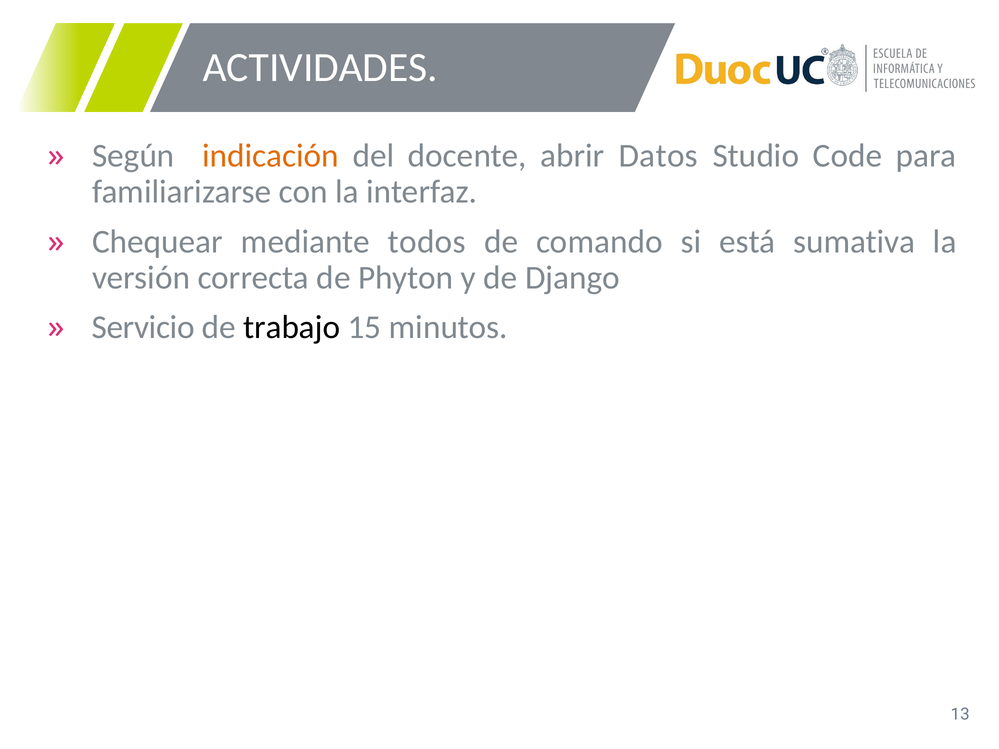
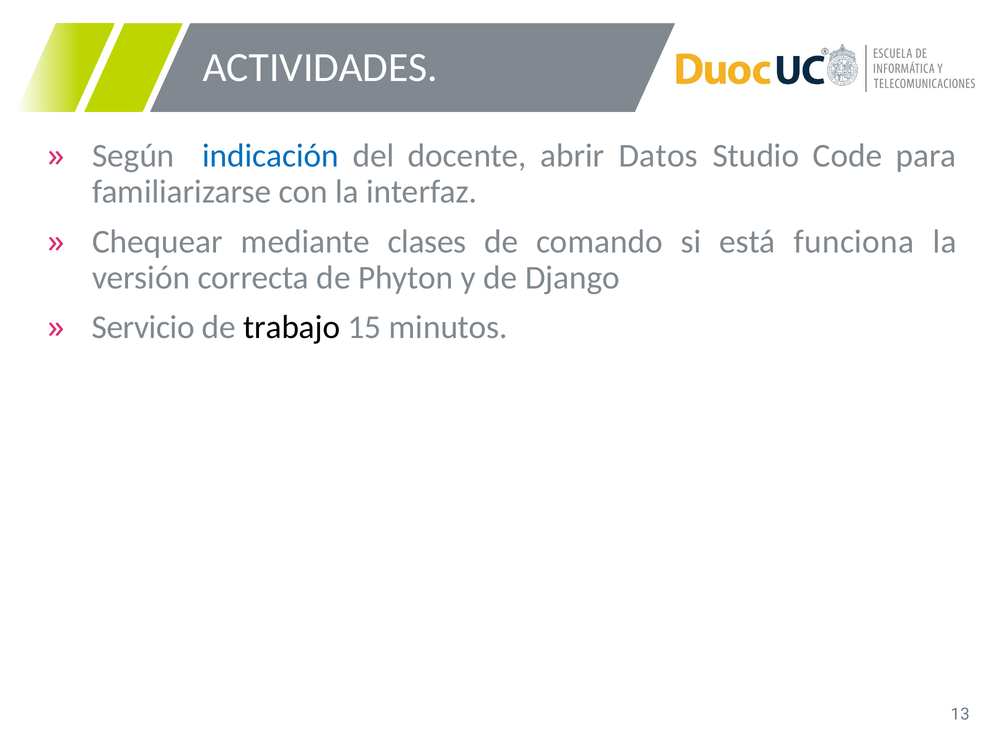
indicación colour: orange -> blue (270, 156)
todos: todos -> clases (427, 242)
sumativa: sumativa -> funciona (854, 242)
